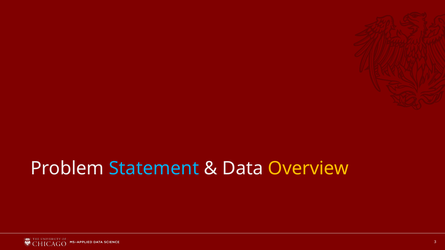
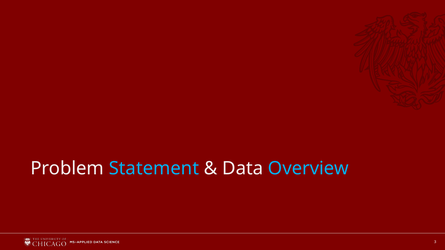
Overview colour: yellow -> light blue (308, 169)
